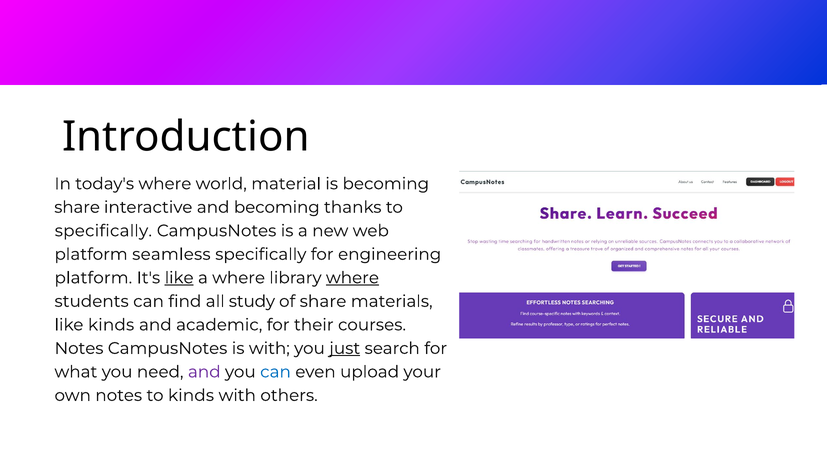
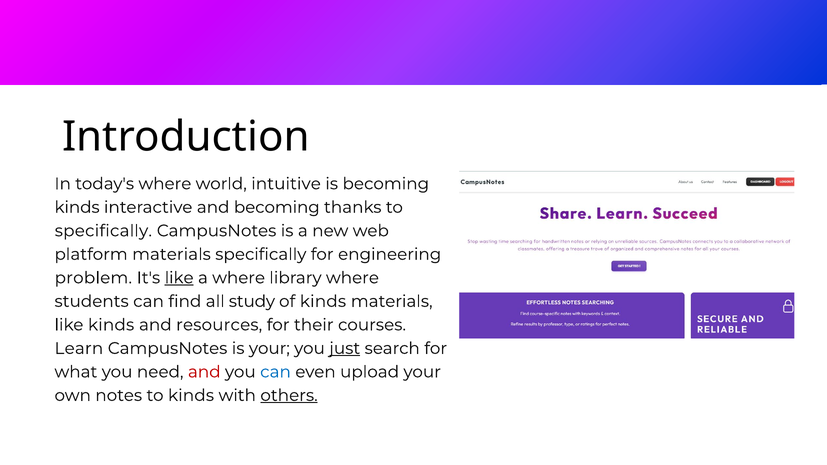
material: material -> intuitive (286, 184)
share: share -> kinds (77, 207)
platform seamless: seamless -> materials (171, 254)
platform: platform -> problem (93, 278)
where underline: present -> none (352, 278)
of share: share -> kinds (323, 301)
academic: academic -> resources (219, 325)
Notes: Notes -> Learn (79, 348)
is with: with -> your (269, 348)
and colour: purple -> red (204, 372)
others underline: none -> present (289, 396)
